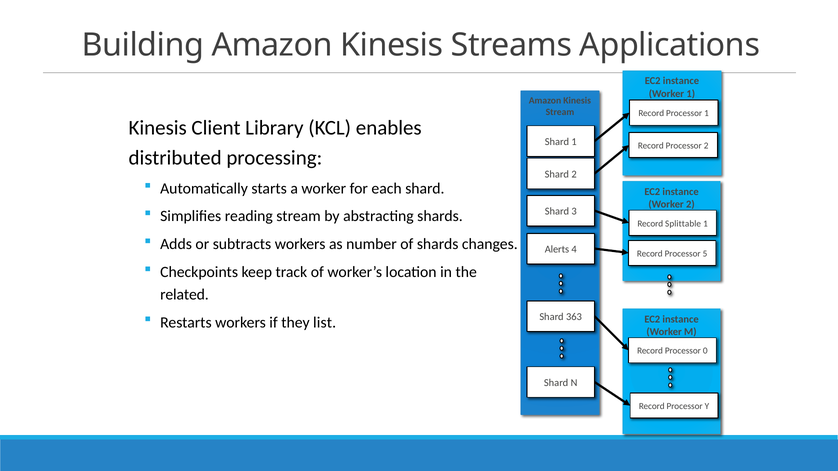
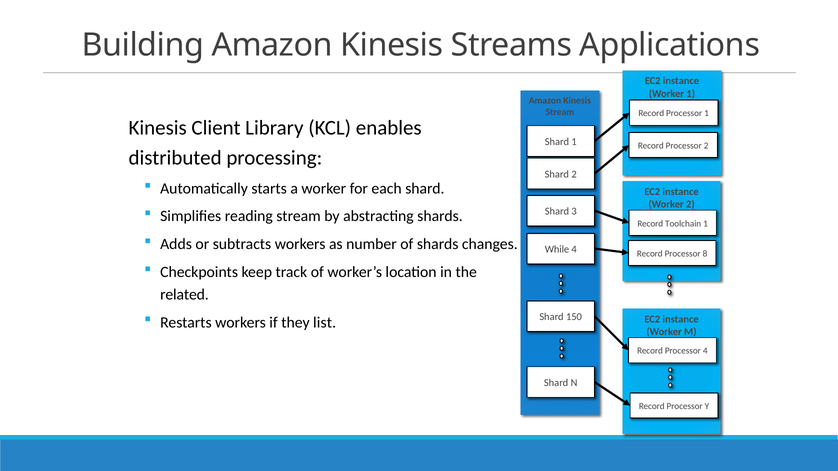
Splittable: Splittable -> Toolchain (683, 224)
Alerts: Alerts -> While (557, 250)
5: 5 -> 8 (705, 254)
363: 363 -> 150 (574, 317)
Processor 0: 0 -> 4 (705, 351)
